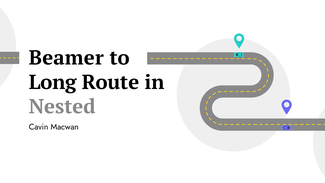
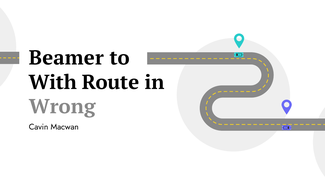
Long: Long -> With (53, 82)
Nested: Nested -> Wrong (62, 107)
